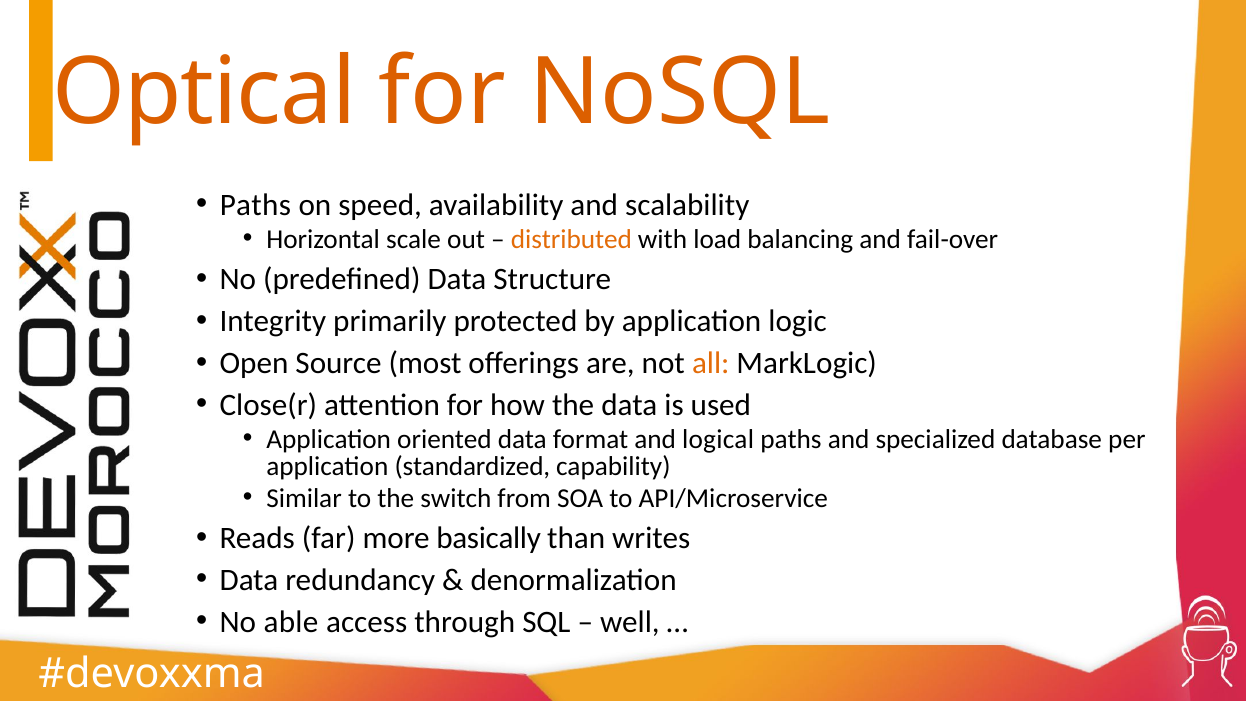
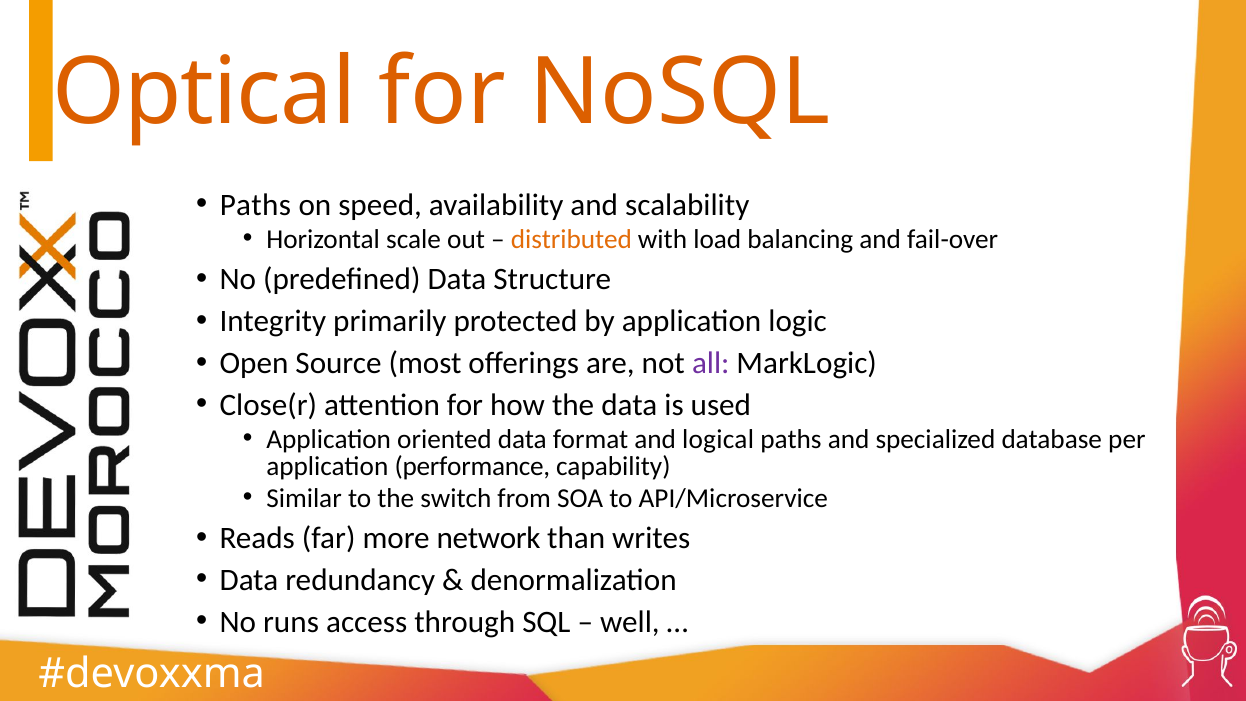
all colour: orange -> purple (711, 363)
standardized: standardized -> performance (472, 466)
basically: basically -> network (489, 538)
able: able -> runs (291, 622)
